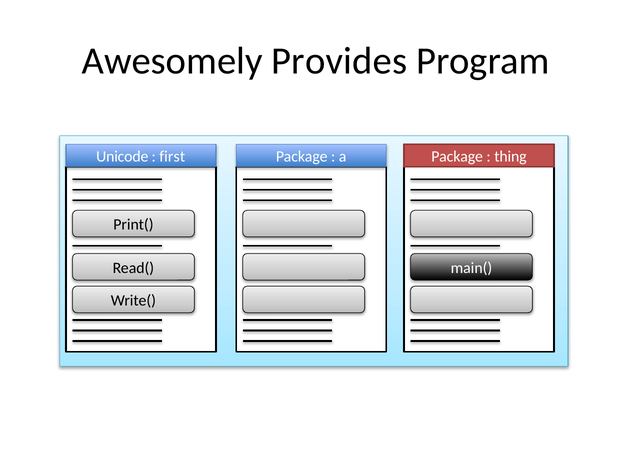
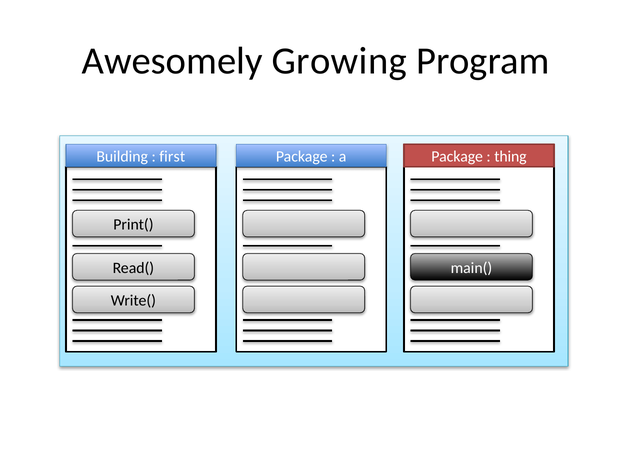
Provides: Provides -> Growing (339, 61)
Unicode: Unicode -> Building (122, 157)
